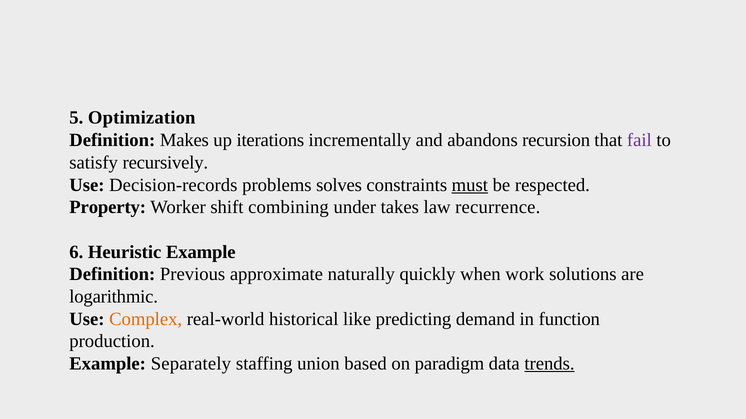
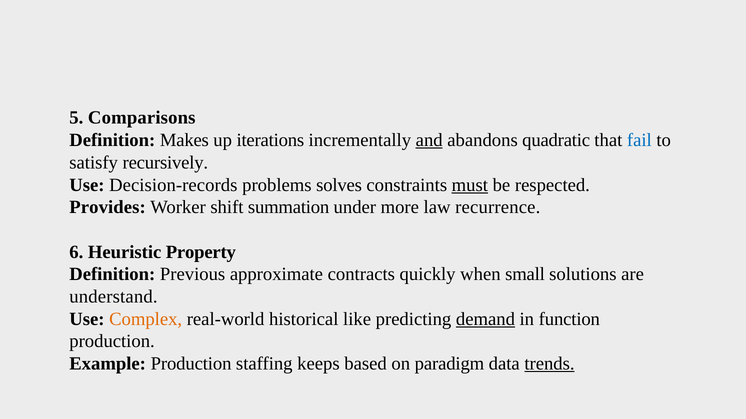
Optimization: Optimization -> Comparisons (142, 118)
and underline: none -> present (429, 140)
recursion: recursion -> quadratic (556, 140)
fail colour: purple -> blue (639, 140)
Property: Property -> Provides (108, 208)
combining: combining -> summation (289, 208)
takes: takes -> more (400, 208)
Heuristic Example: Example -> Property (201, 252)
naturally: naturally -> contracts (361, 275)
work: work -> small (525, 275)
logarithmic: logarithmic -> understand (113, 297)
demand underline: none -> present (485, 319)
Example Separately: Separately -> Production (191, 364)
union: union -> keeps (318, 364)
